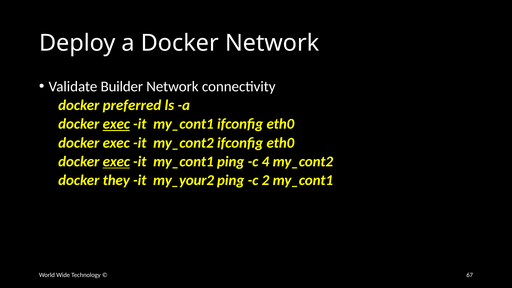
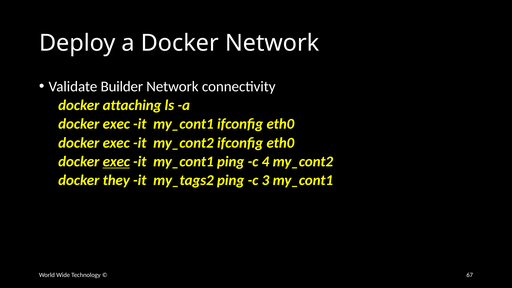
preferred: preferred -> attaching (132, 105)
exec underline: present -> none (116, 124)
my_your2: my_your2 -> my_tags2 (183, 180)
2: 2 -> 3 (266, 180)
